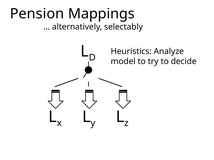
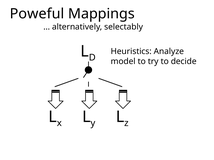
Pension: Pension -> Poweful (37, 14)
